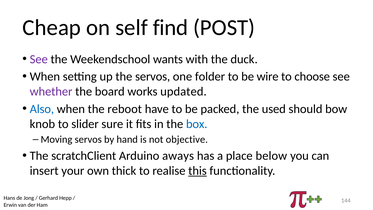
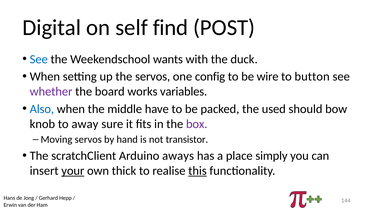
Cheap: Cheap -> Digital (52, 27)
See colour: purple -> blue (39, 59)
folder: folder -> config (210, 77)
choose: choose -> button (312, 77)
updated: updated -> variables (184, 91)
reboot: reboot -> middle (125, 109)
slider: slider -> away (85, 124)
box colour: blue -> purple (197, 124)
objective: objective -> transistor (187, 139)
below: below -> simply (271, 156)
your underline: none -> present (73, 171)
